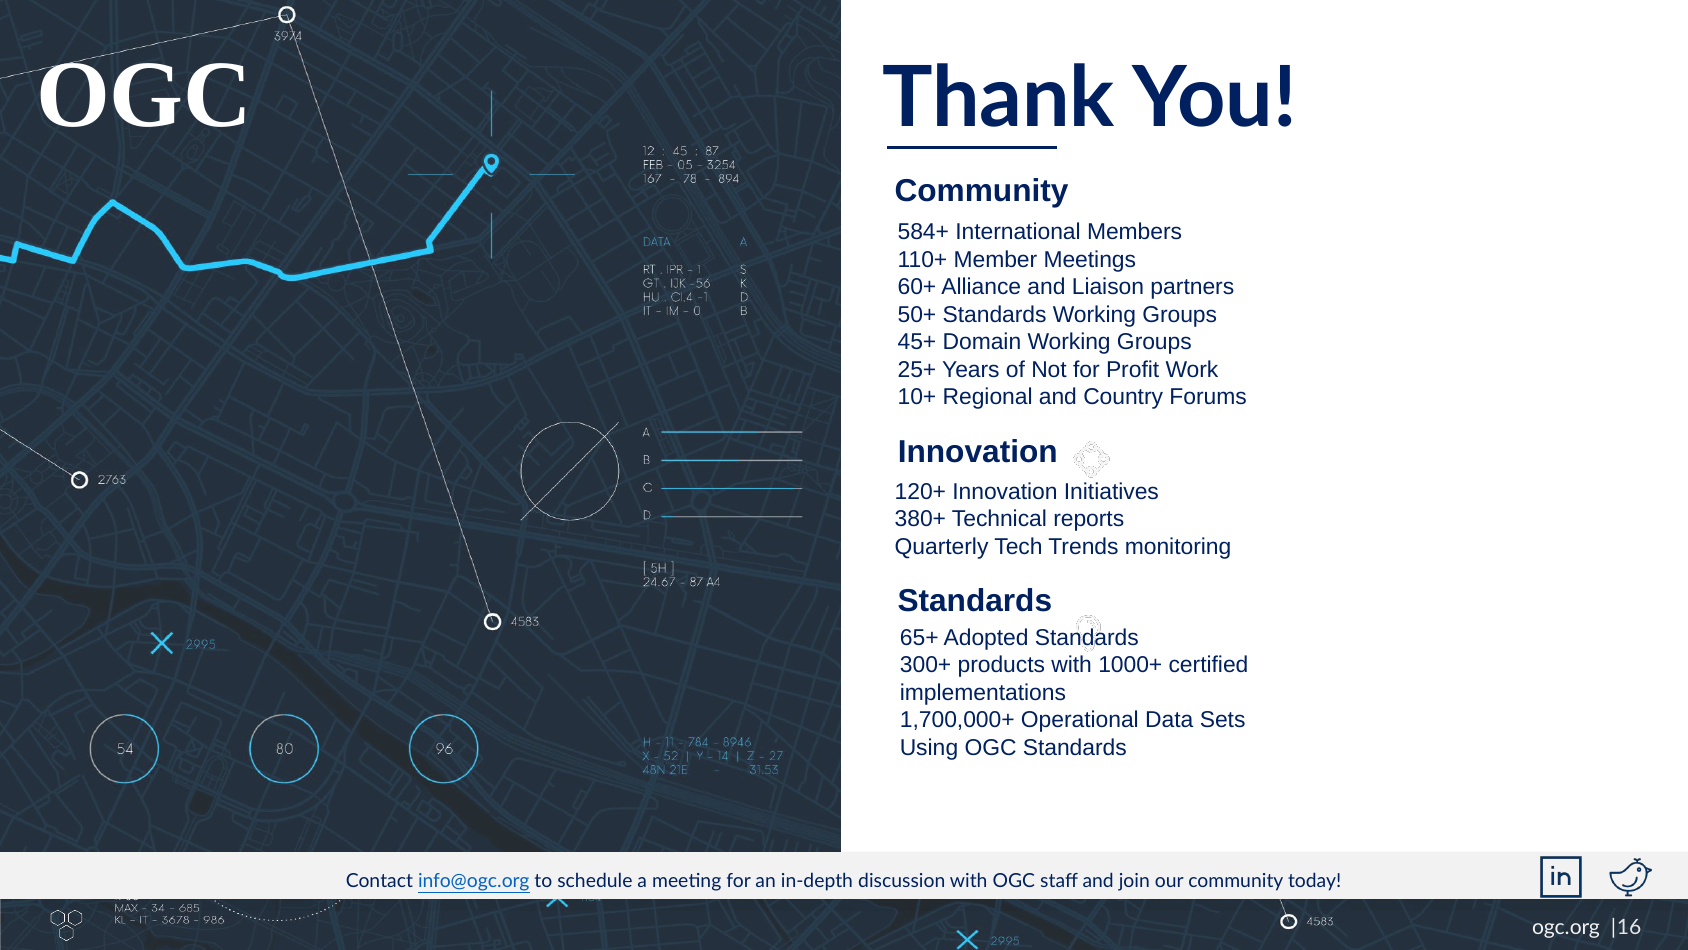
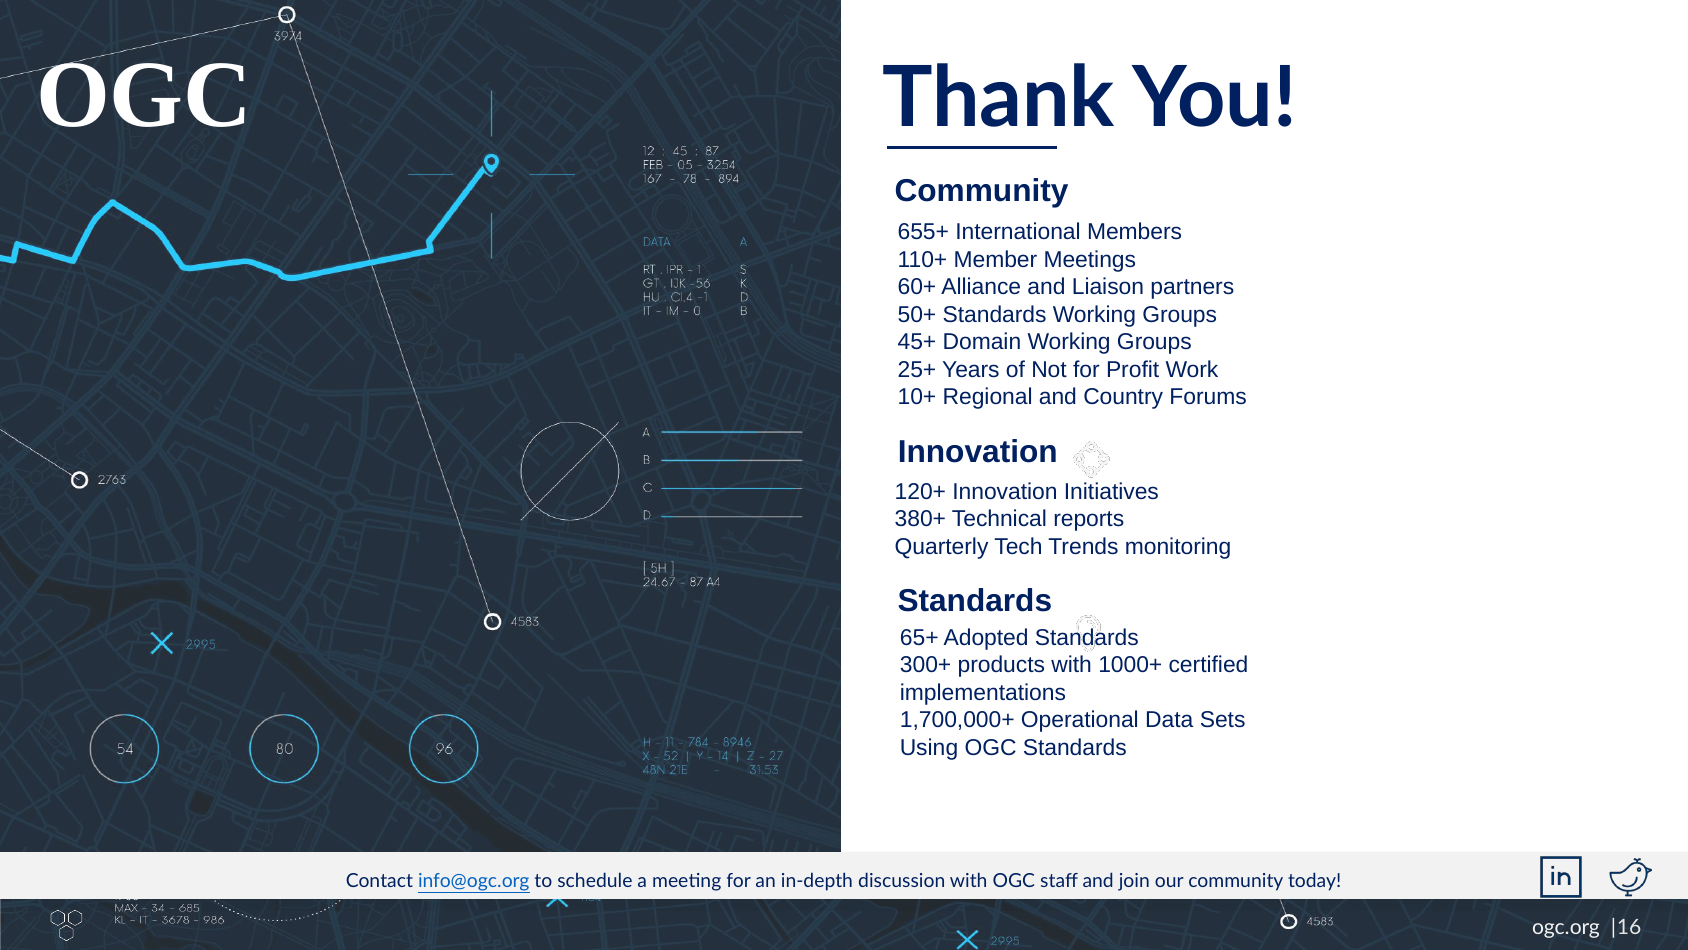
584+: 584+ -> 655+ (923, 232)
